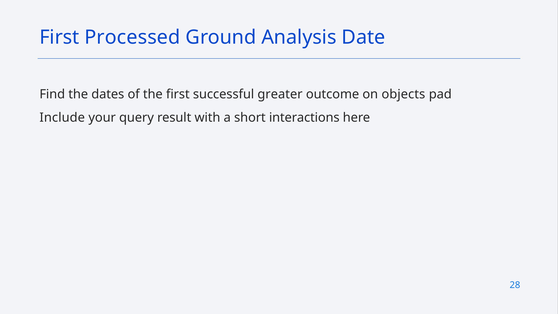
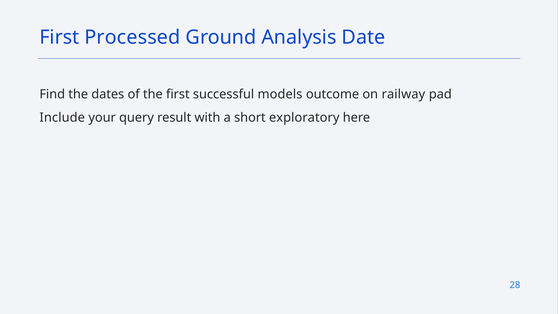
greater: greater -> models (280, 94)
objects: objects -> railway (403, 94)
interactions: interactions -> exploratory (304, 118)
